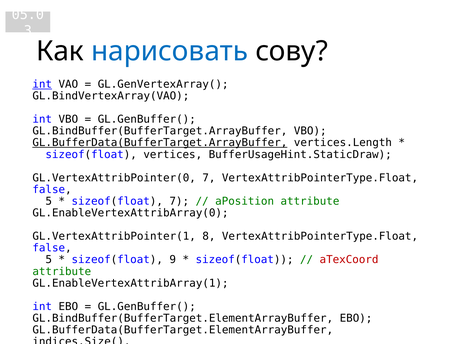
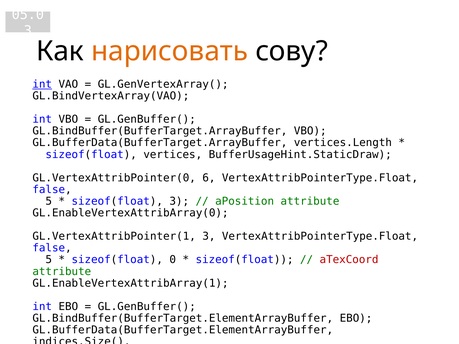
нарисовать colour: blue -> orange (170, 51)
GL.BufferData(BufferTarget.ArrayBuffer underline: present -> none (160, 143)
GL.VertexAttribPointer(0 7: 7 -> 6 (209, 178)
sizeof(float 7: 7 -> 3 (179, 201)
GL.VertexAttribPointer(1 8: 8 -> 3 (209, 237)
9: 9 -> 0 (173, 260)
